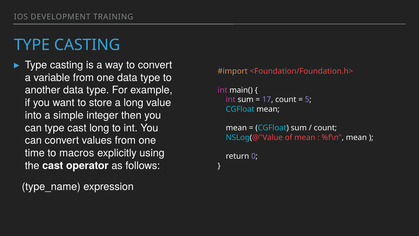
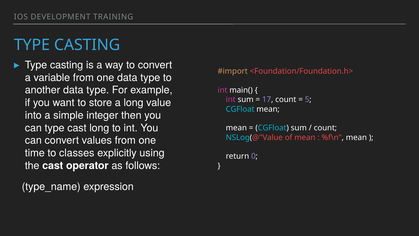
macros: macros -> classes (77, 153)
